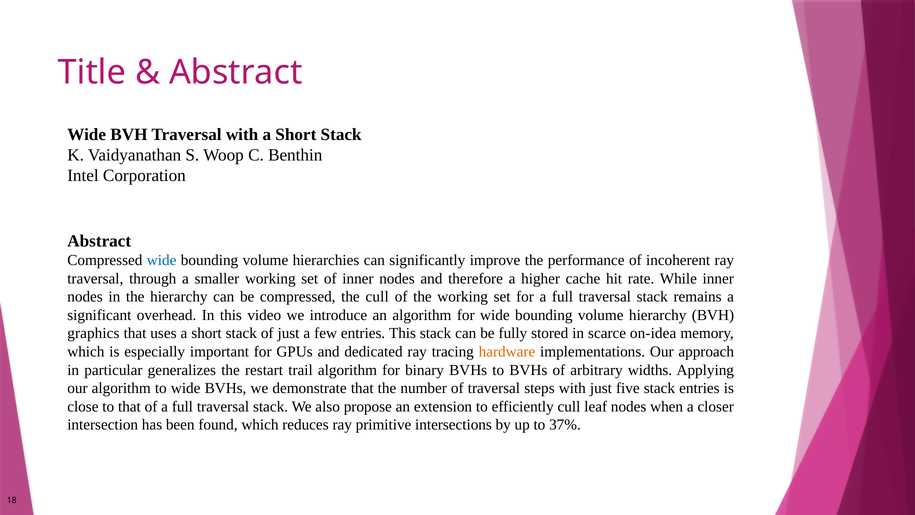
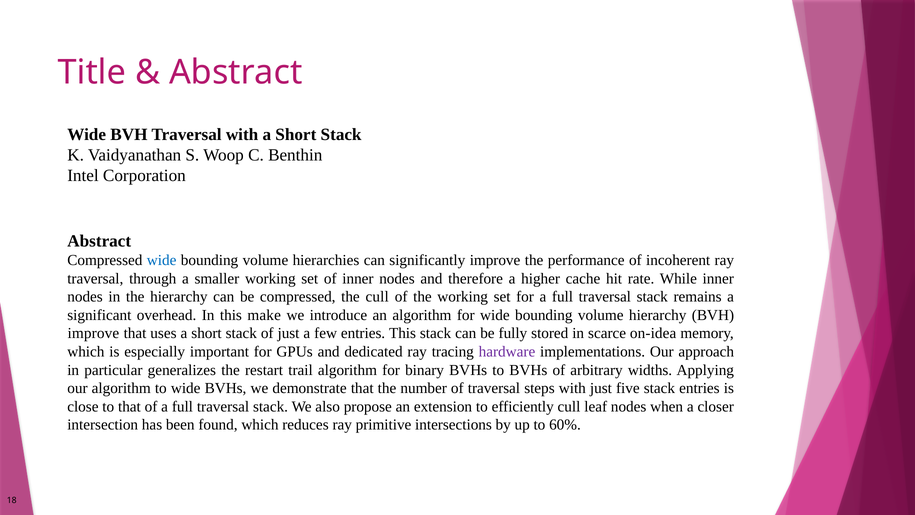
video: video -> make (264, 315)
graphics: graphics -> improve (93, 333)
hardware colour: orange -> purple (507, 351)
37%: 37% -> 60% (565, 425)
